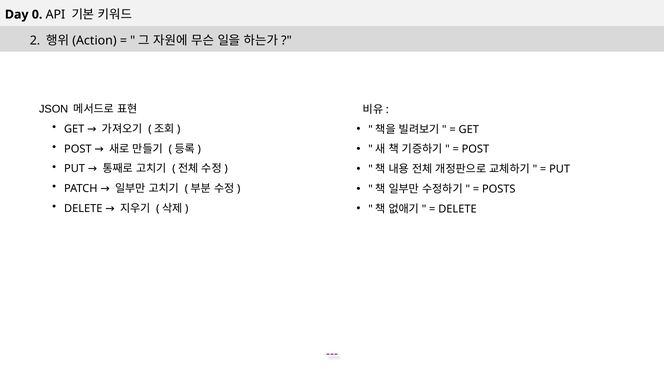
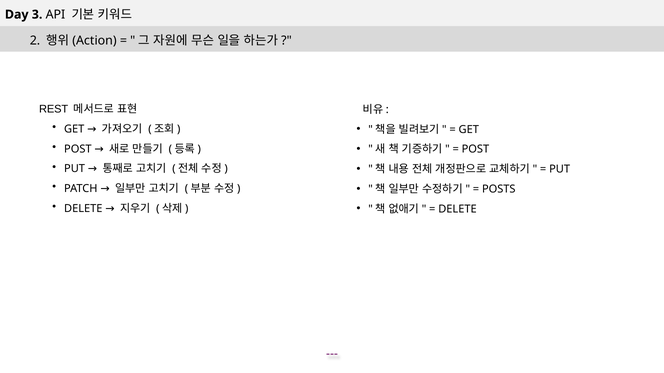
0: 0 -> 3 (37, 15)
JSON: JSON -> REST (54, 109)
